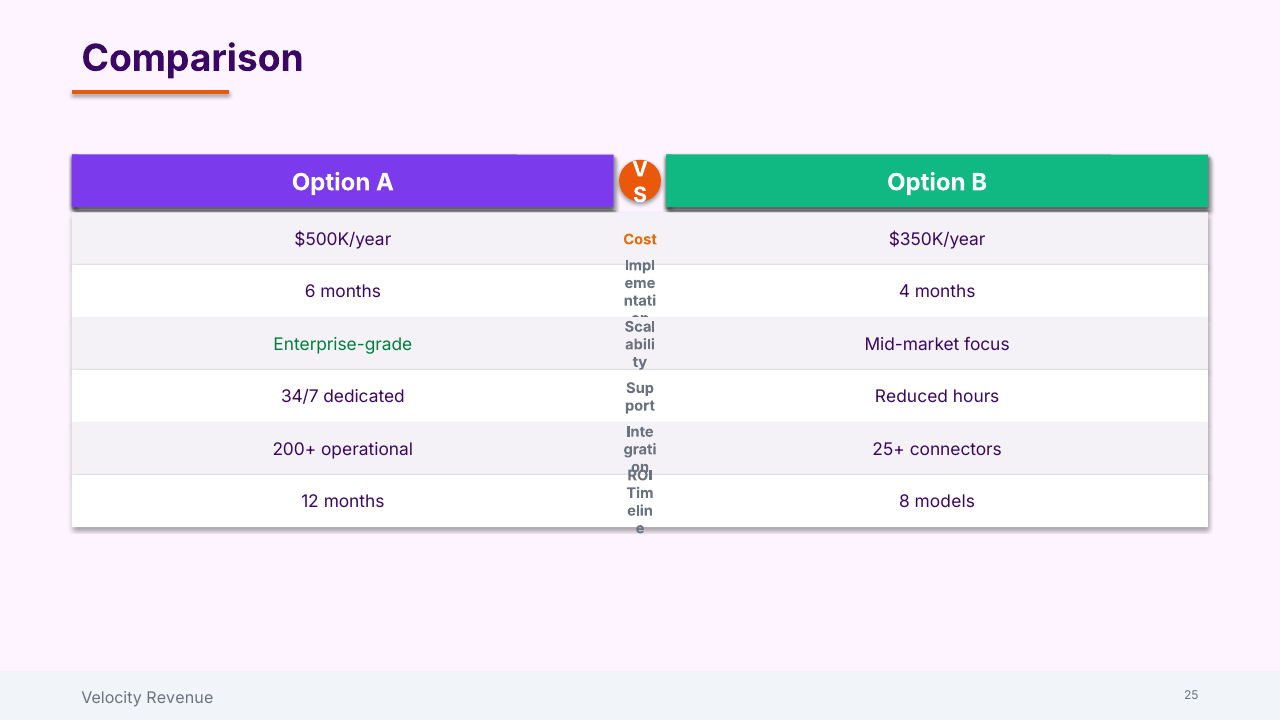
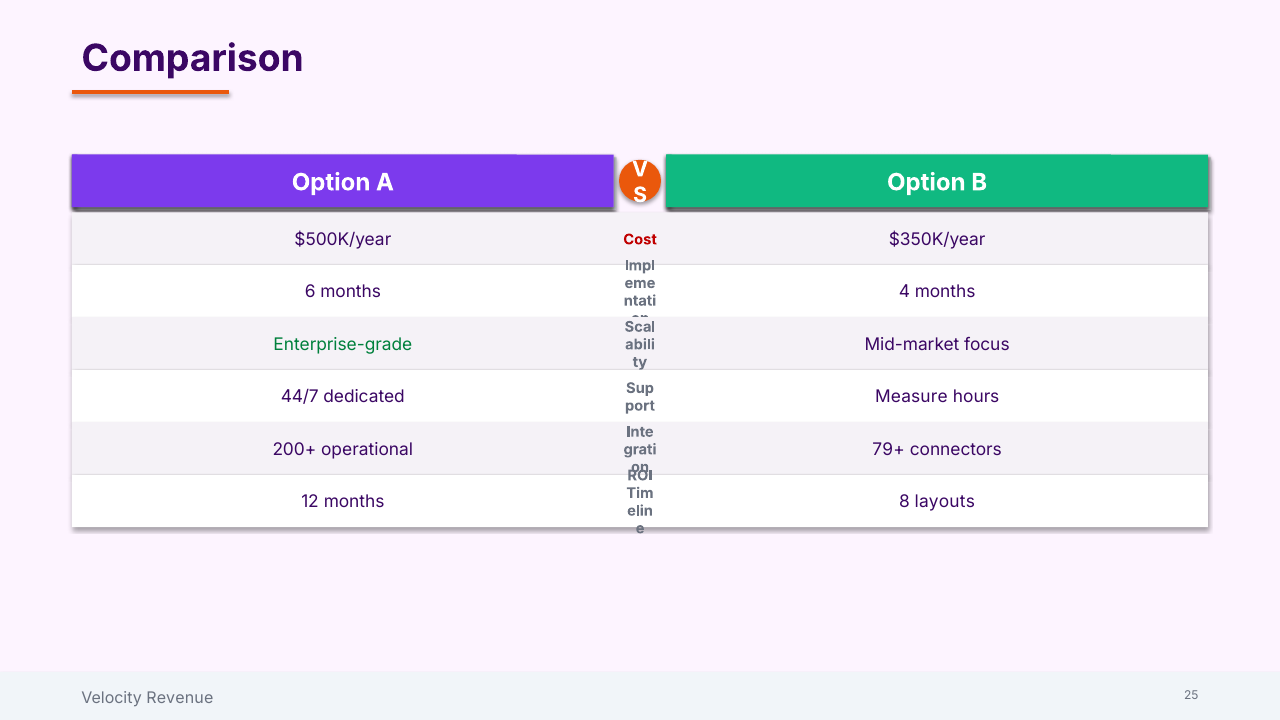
Cost colour: orange -> red (640, 240)
34/7: 34/7 -> 44/7 (300, 397)
Reduced: Reduced -> Measure (911, 397)
25+: 25+ -> 79+ (889, 450)
models: models -> layouts (945, 502)
